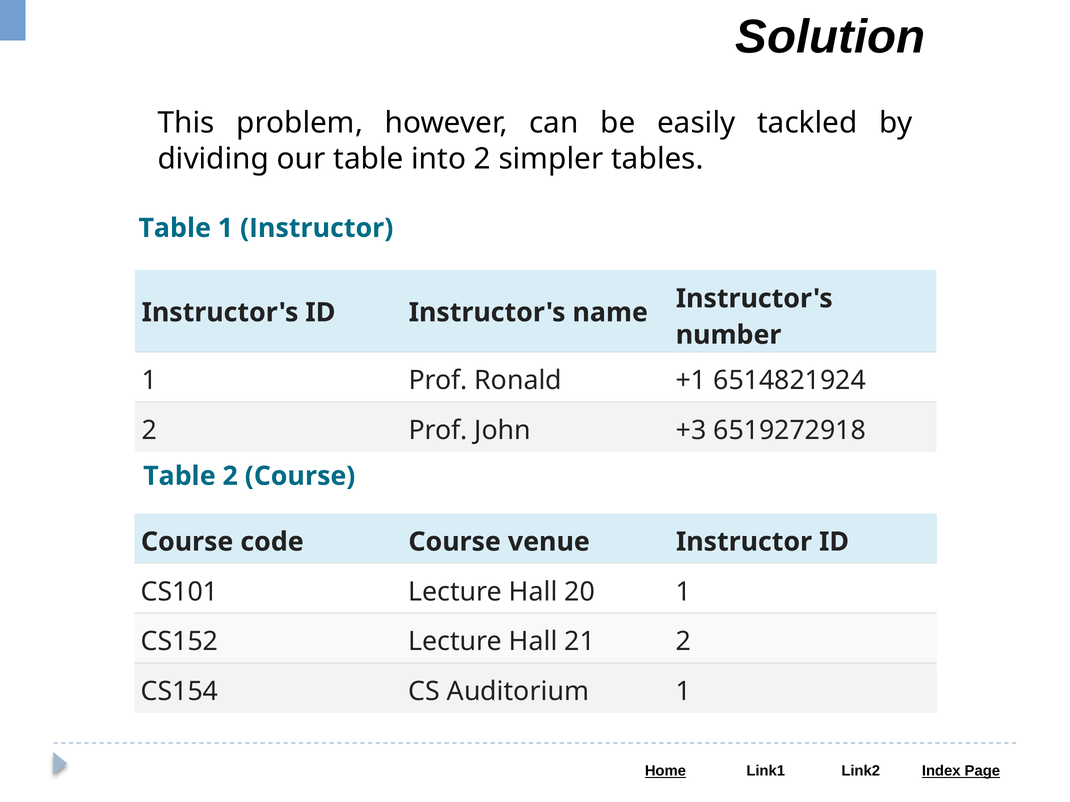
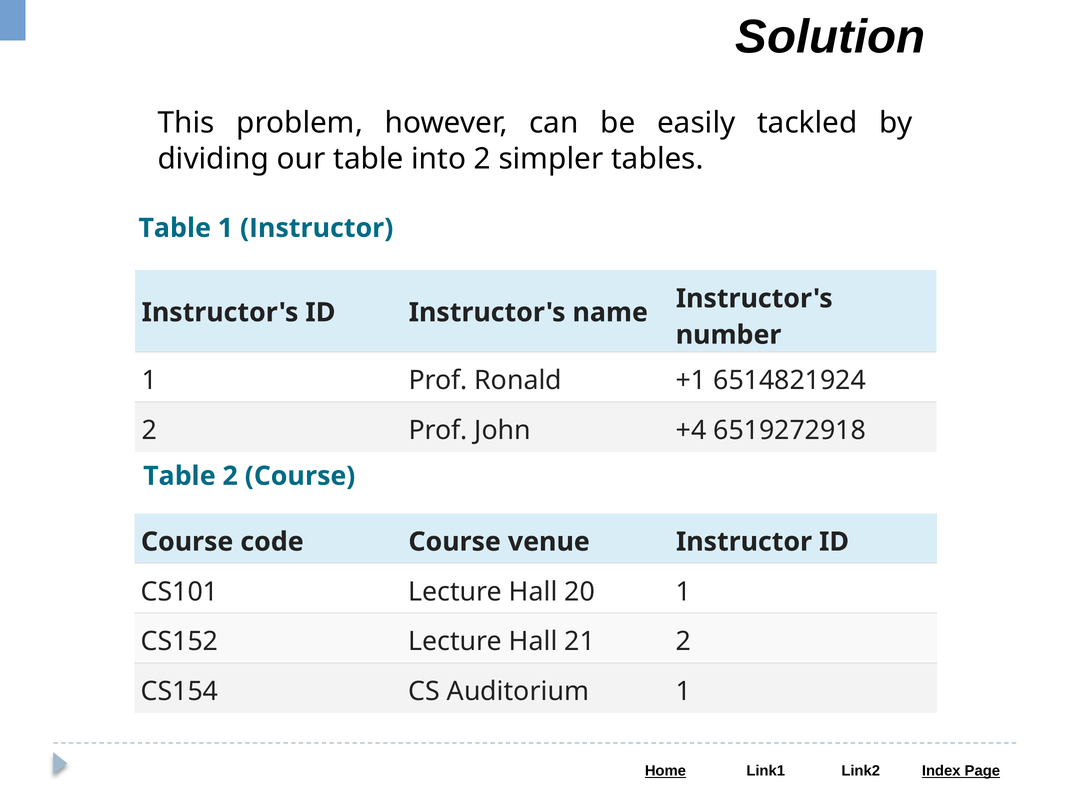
+3: +3 -> +4 (691, 431)
